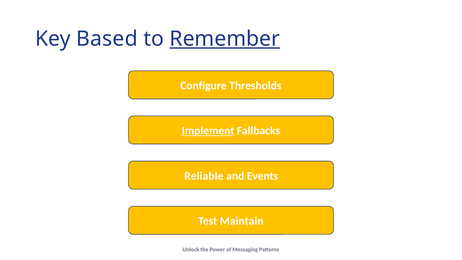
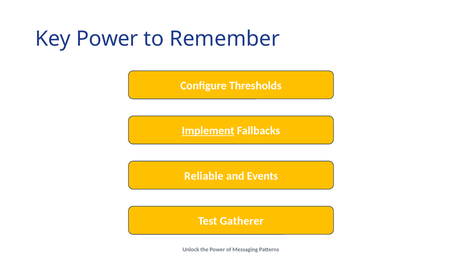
Key Based: Based -> Power (107, 39)
Remember underline: present -> none (225, 39)
Maintain: Maintain -> Gatherer (242, 221)
